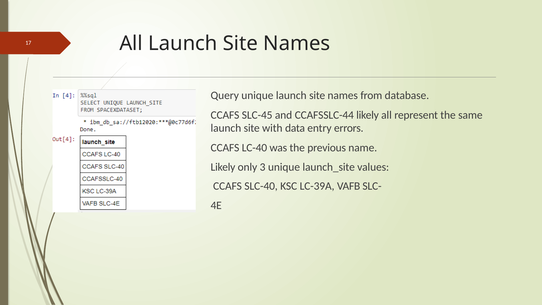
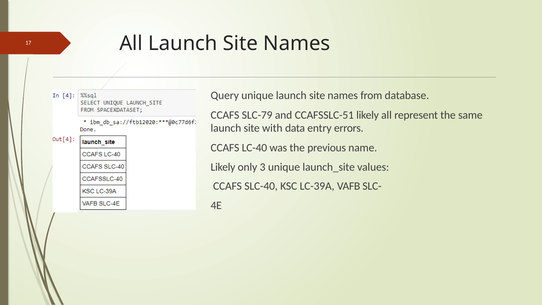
SLC-45: SLC-45 -> SLC-79 (257, 115)
CCAFSSLC-44: CCAFSSLC-44 -> CCAFSSLC-51 (324, 115)
